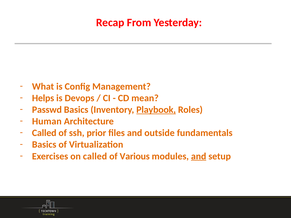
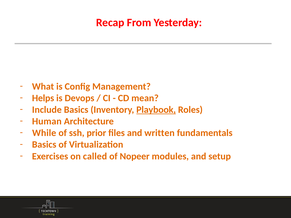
Passwd: Passwd -> Include (47, 110)
Called: Called -> While (44, 133)
outside: outside -> written (159, 133)
Various: Various -> Nopeer (135, 156)
and underline: present -> none (199, 156)
